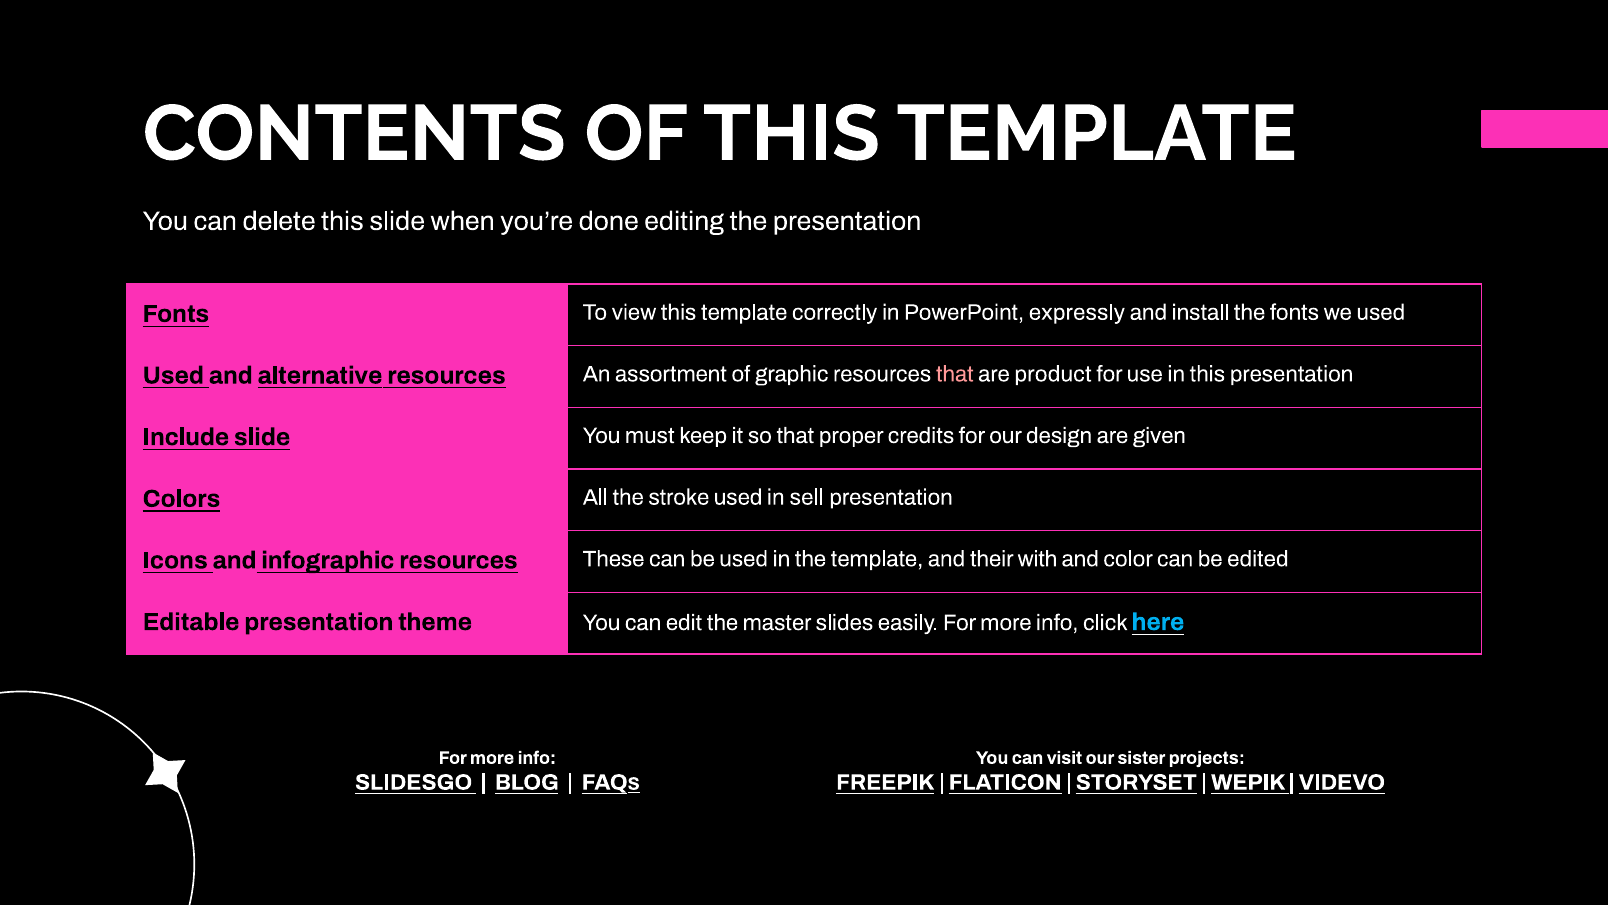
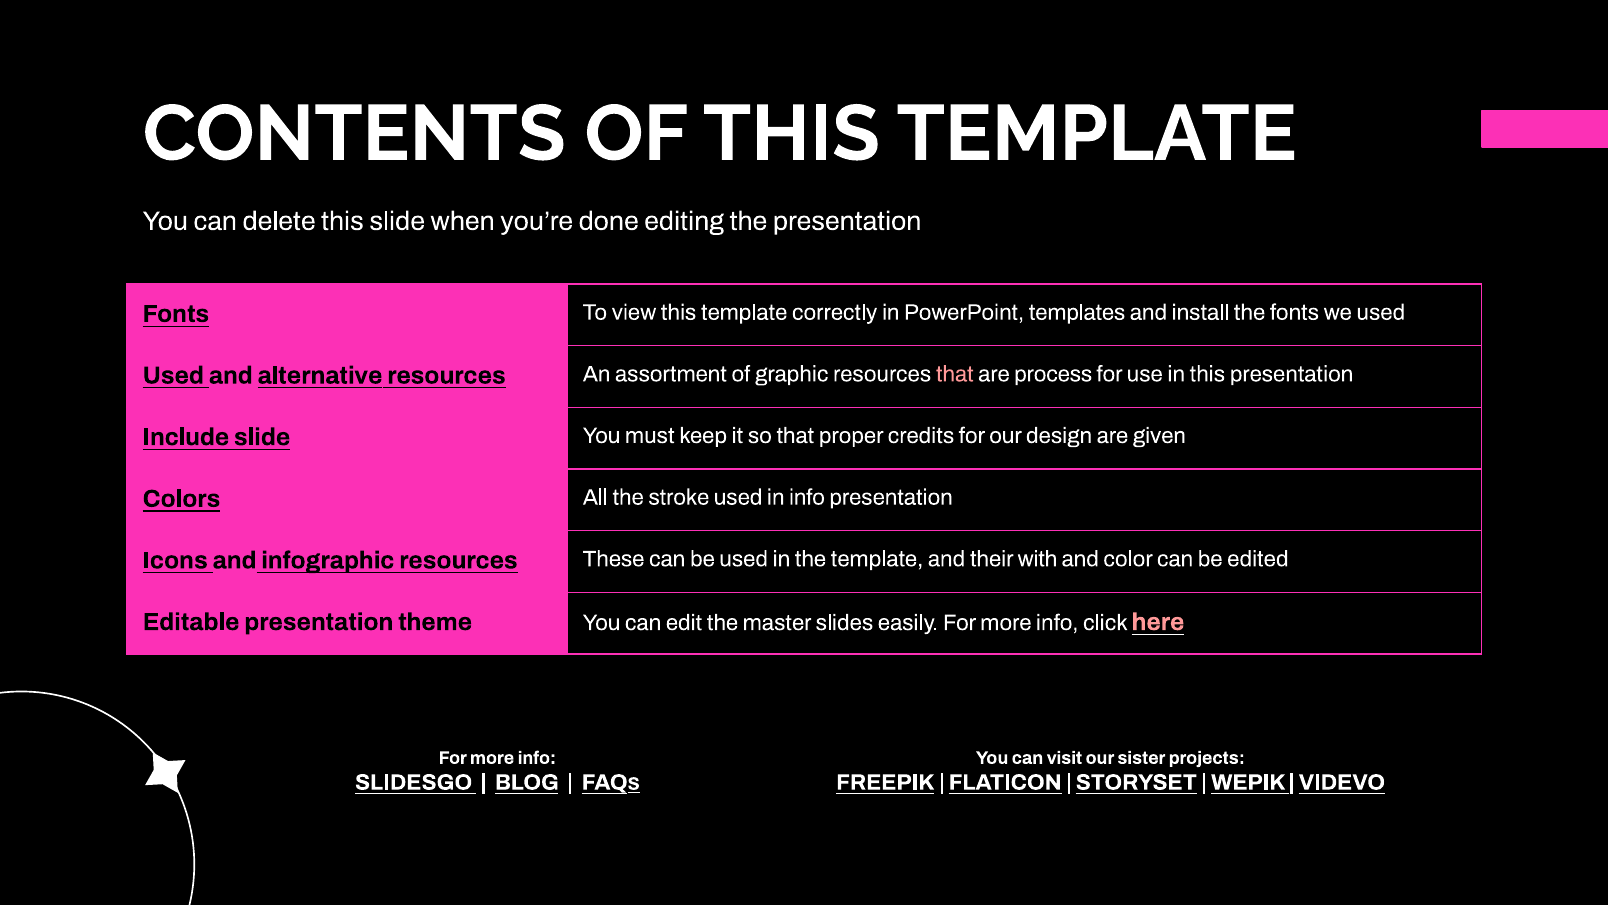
expressly: expressly -> templates (1077, 312)
product: product -> process (1053, 374)
in sell: sell -> info (807, 497)
here colour: light blue -> pink (1158, 622)
